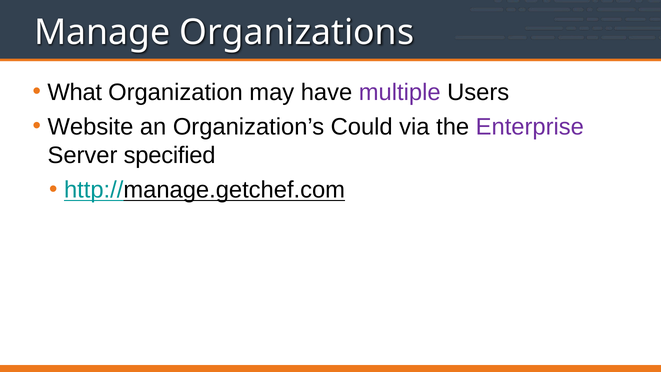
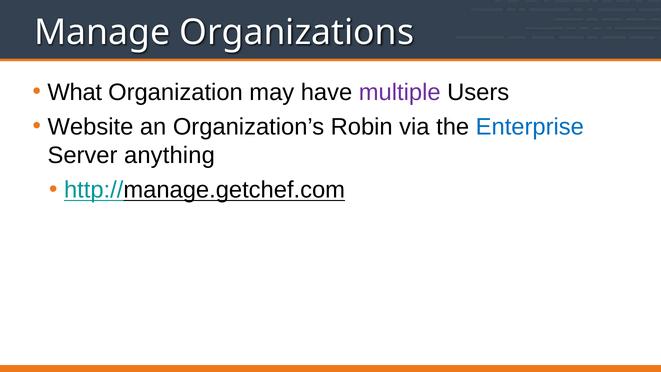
Could: Could -> Robin (362, 127)
Enterprise colour: purple -> blue (530, 127)
specified: specified -> anything (169, 155)
